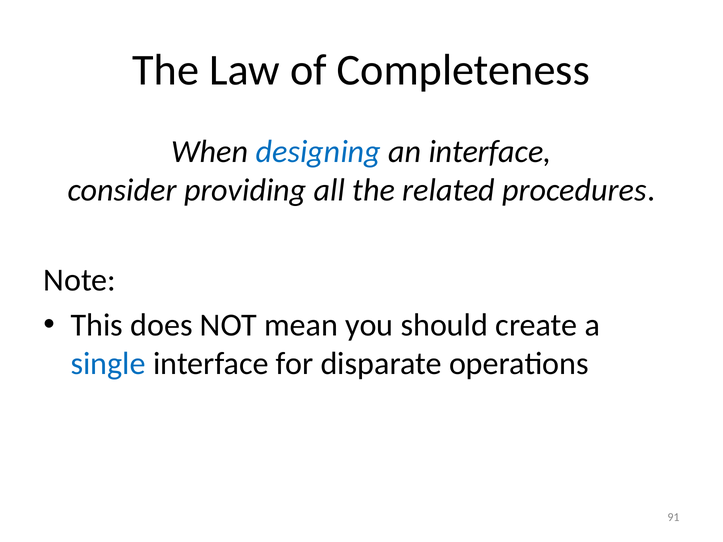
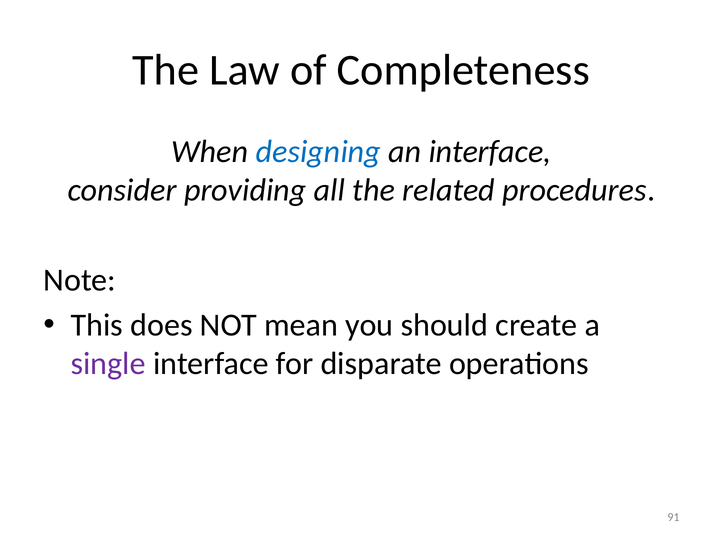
single colour: blue -> purple (108, 364)
